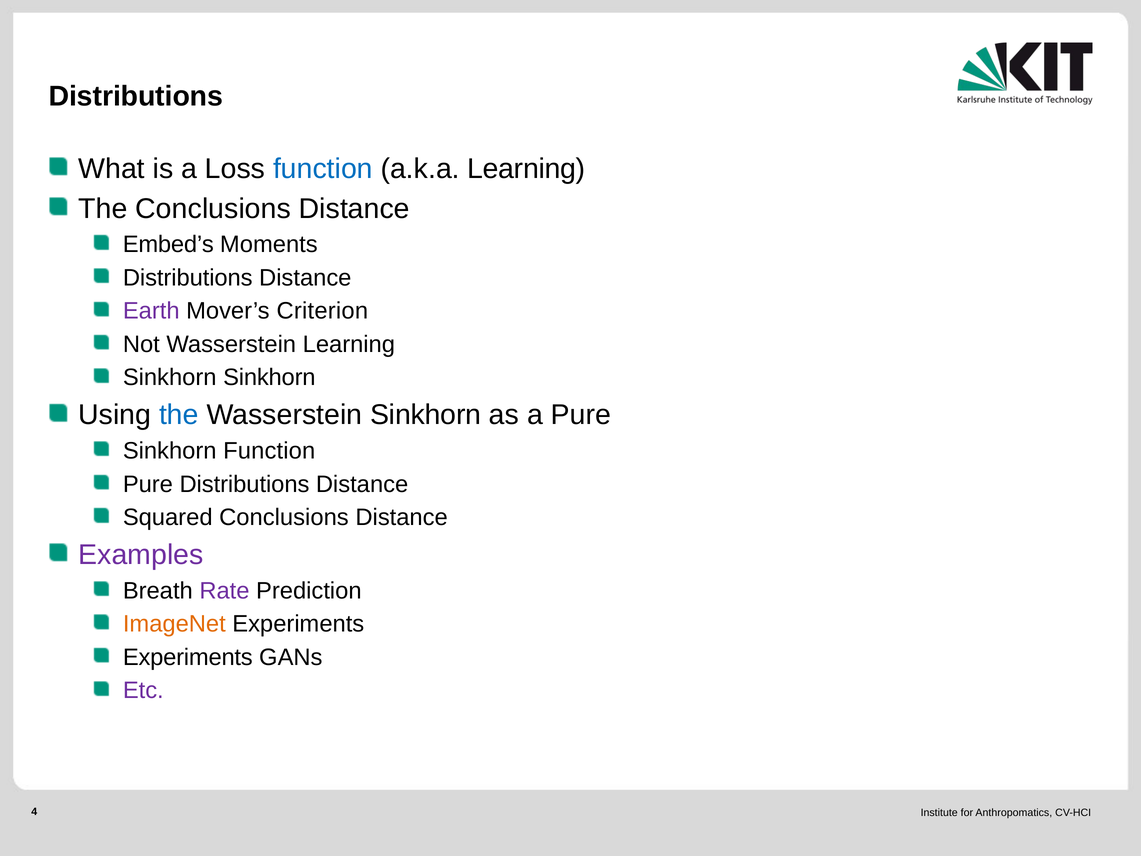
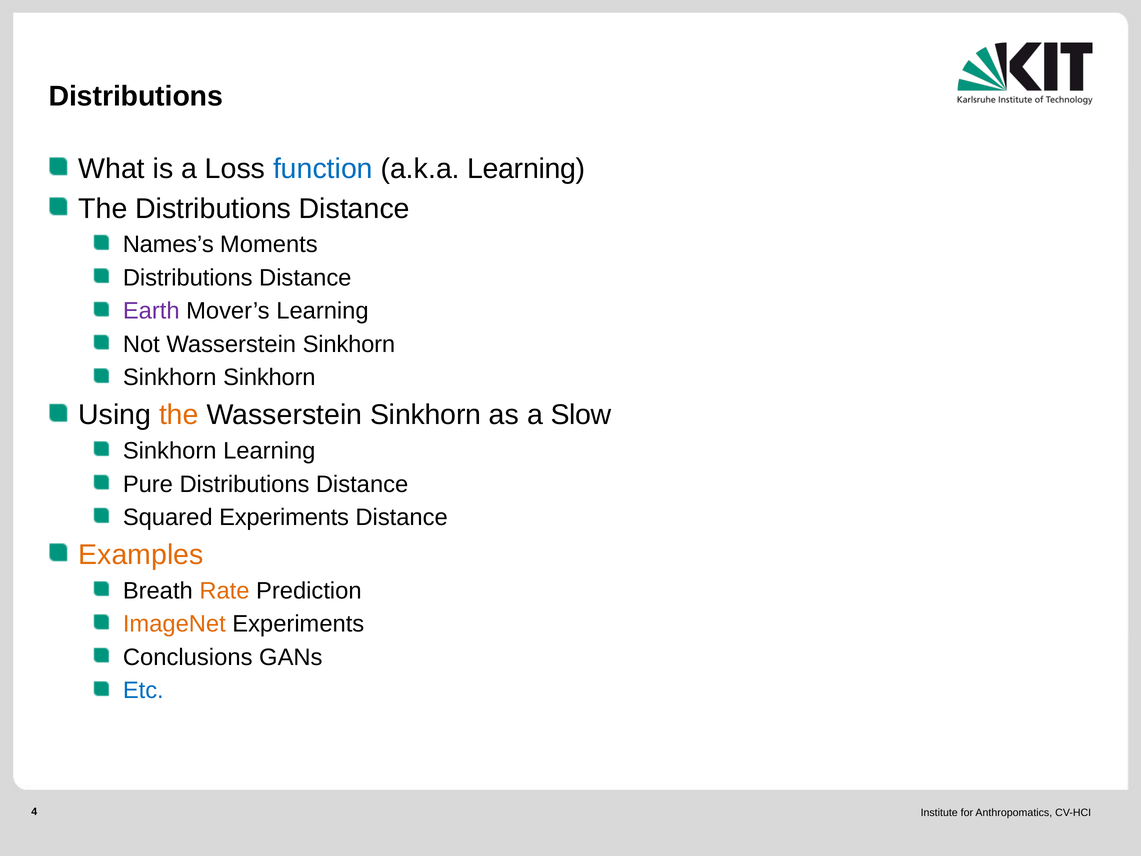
The Conclusions: Conclusions -> Distributions (213, 209)
Embed’s: Embed’s -> Names’s (168, 244)
Mover’s Criterion: Criterion -> Learning (322, 311)
Not Wasserstein Learning: Learning -> Sinkhorn (349, 344)
the colour: blue -> orange (179, 415)
a Pure: Pure -> Slow (581, 415)
Sinkhorn Function: Function -> Learning (269, 451)
Squared Conclusions: Conclusions -> Experiments (284, 517)
Examples colour: purple -> orange (141, 555)
Rate colour: purple -> orange (224, 591)
Experiments: Experiments -> Conclusions (188, 657)
Etc colour: purple -> blue (143, 690)
